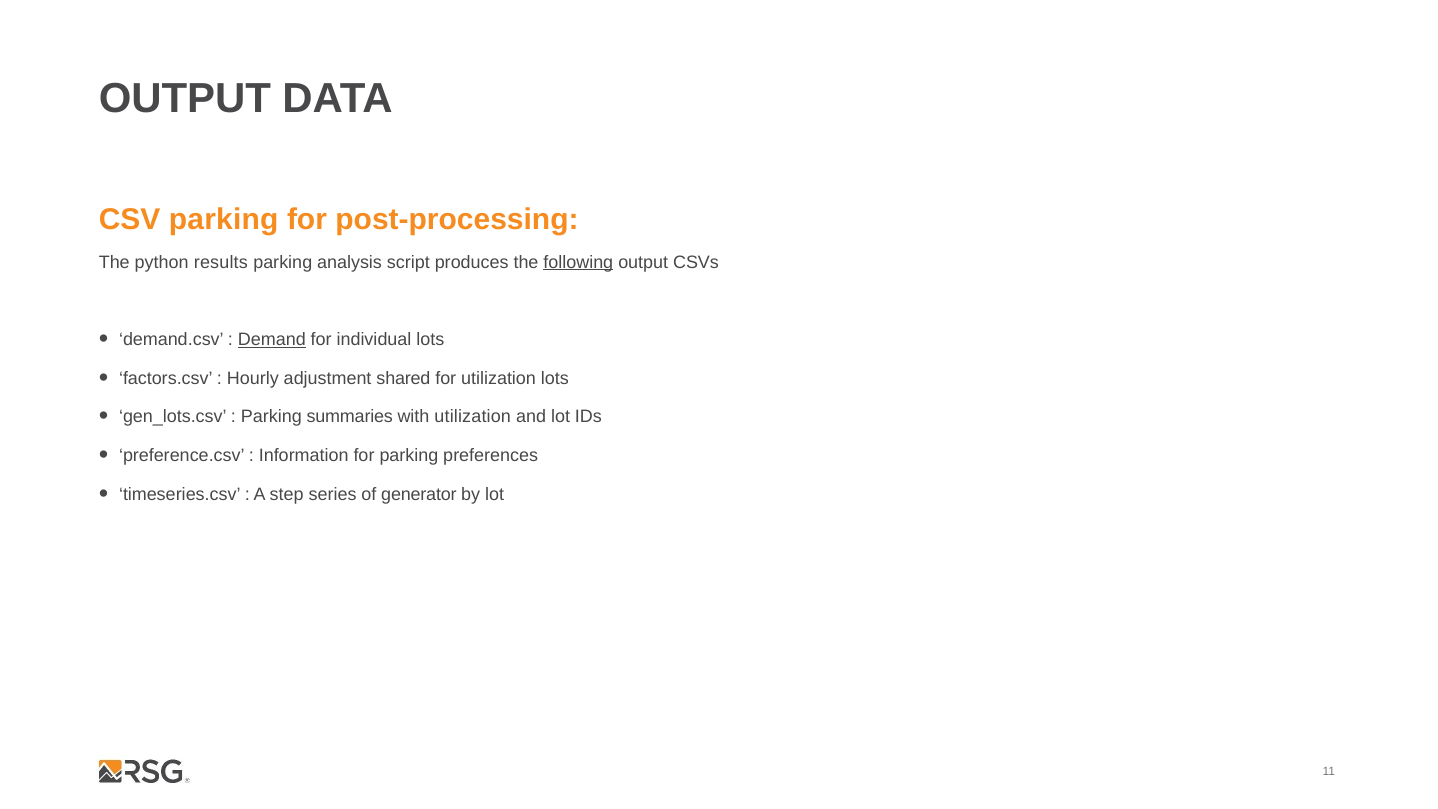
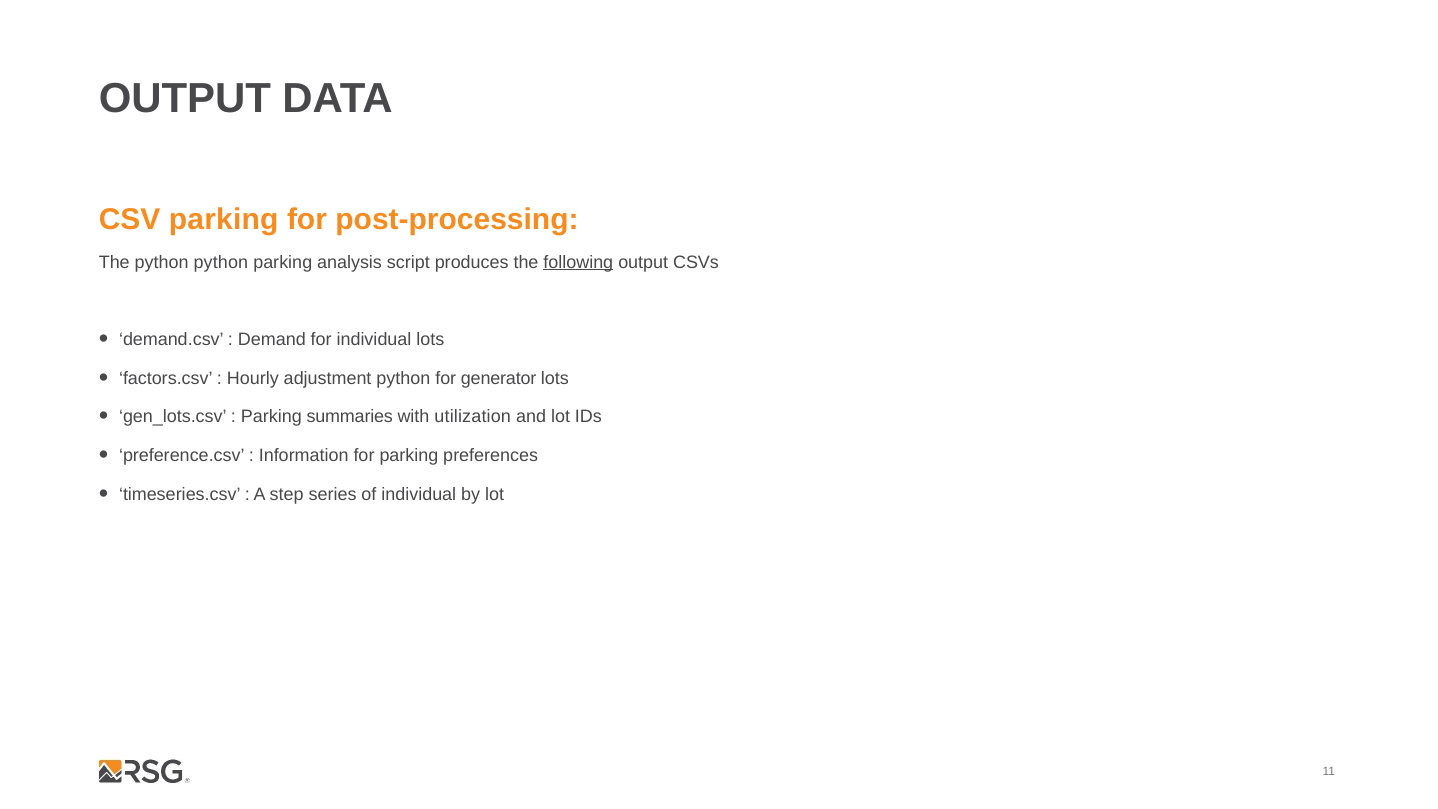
python results: results -> python (221, 262)
Demand underline: present -> none (272, 339)
adjustment shared: shared -> python (403, 378)
for utilization: utilization -> generator (499, 378)
of generator: generator -> individual (419, 494)
